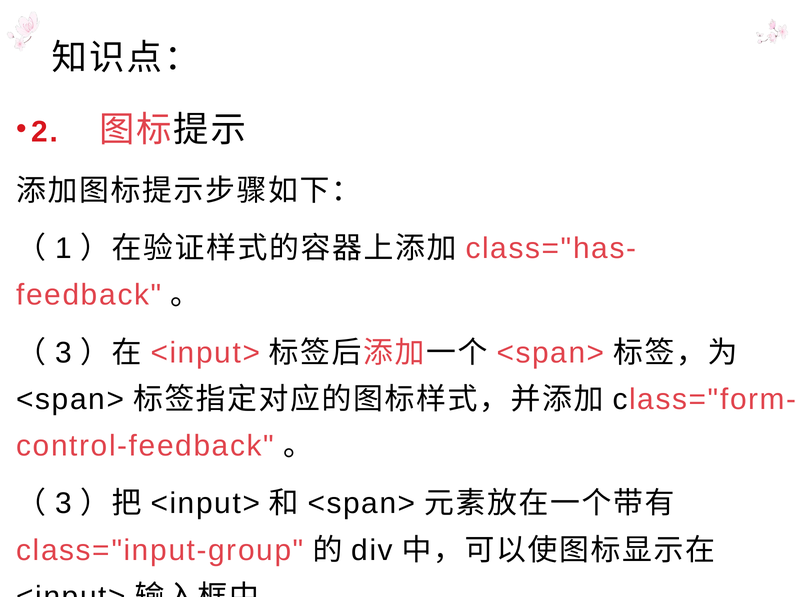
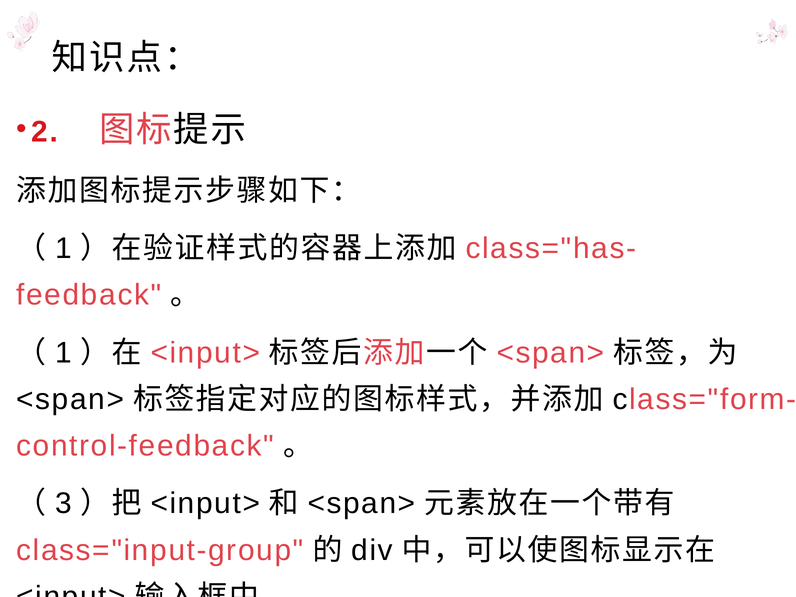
3: 3 -> 1 (63, 353)
